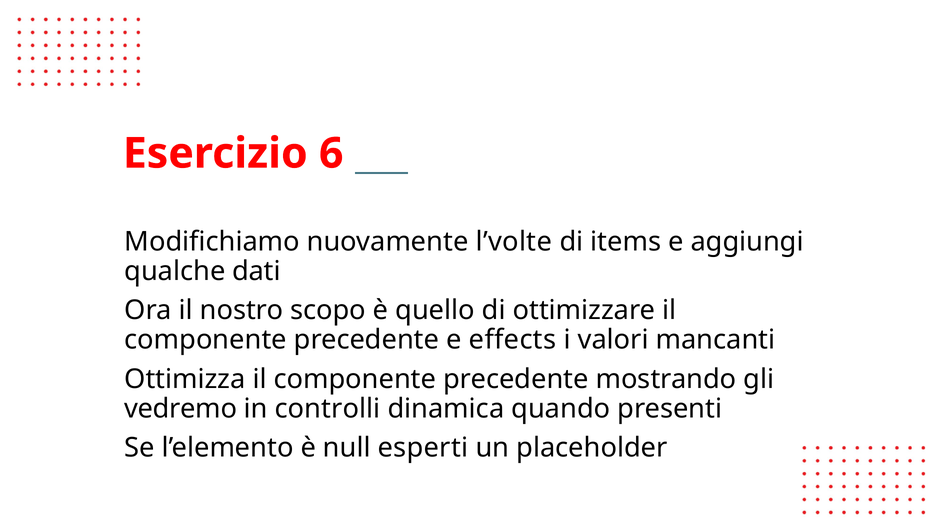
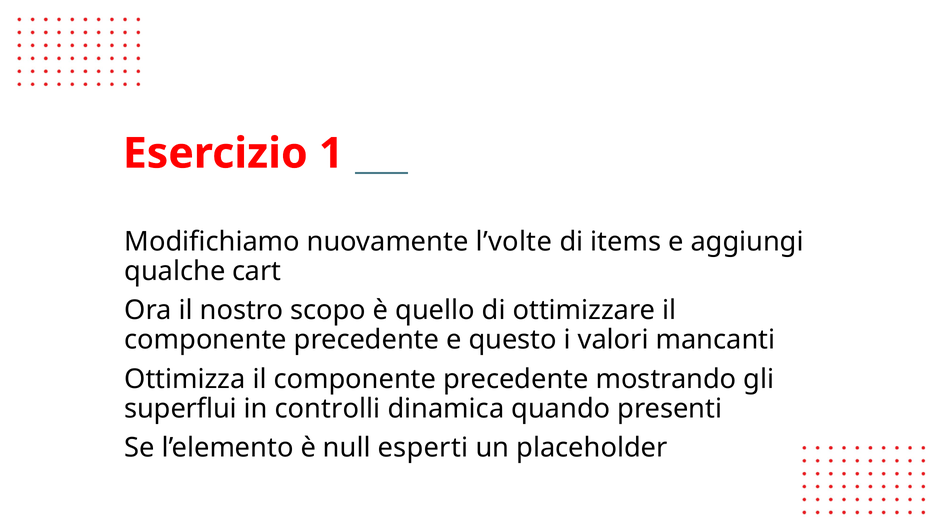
6: 6 -> 1 (331, 153)
dati: dati -> cart (257, 271)
effects: effects -> questo (513, 340)
vedremo: vedremo -> superflui (181, 409)
